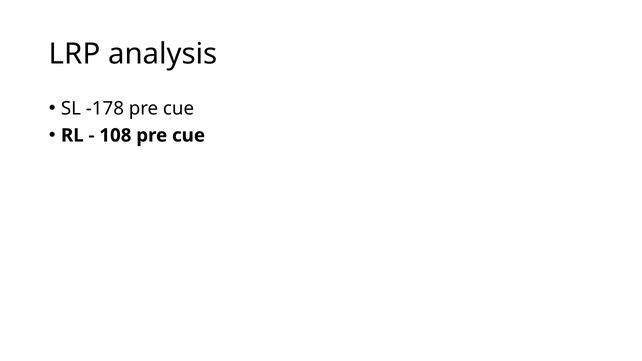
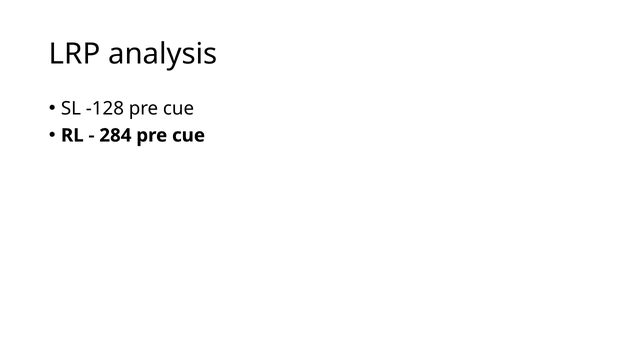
-178: -178 -> -128 (105, 109)
108: 108 -> 284 (115, 135)
